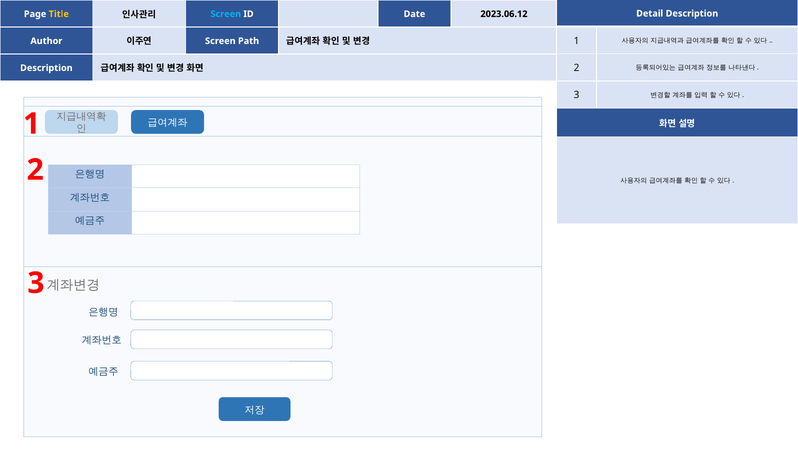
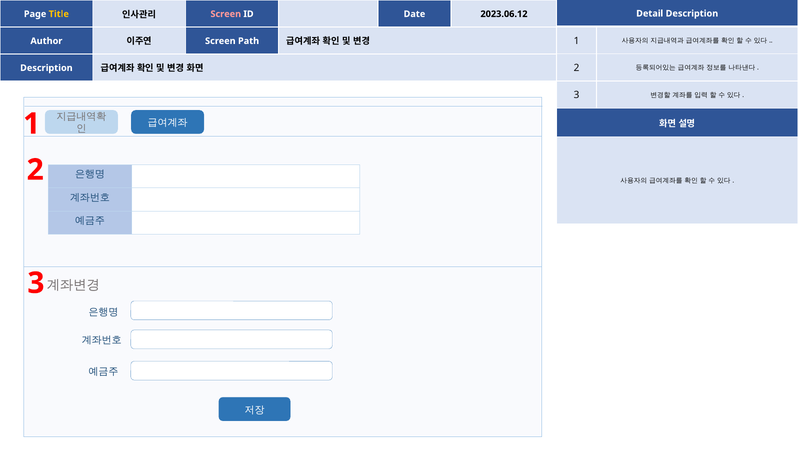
Screen colour: light blue -> pink (226, 14)
